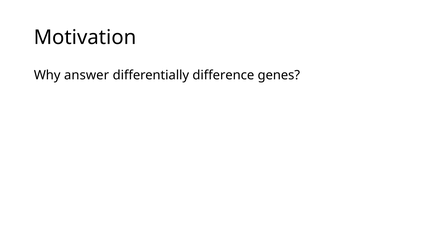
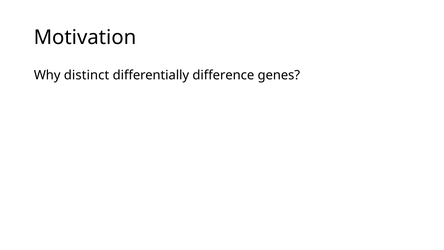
answer: answer -> distinct (87, 75)
